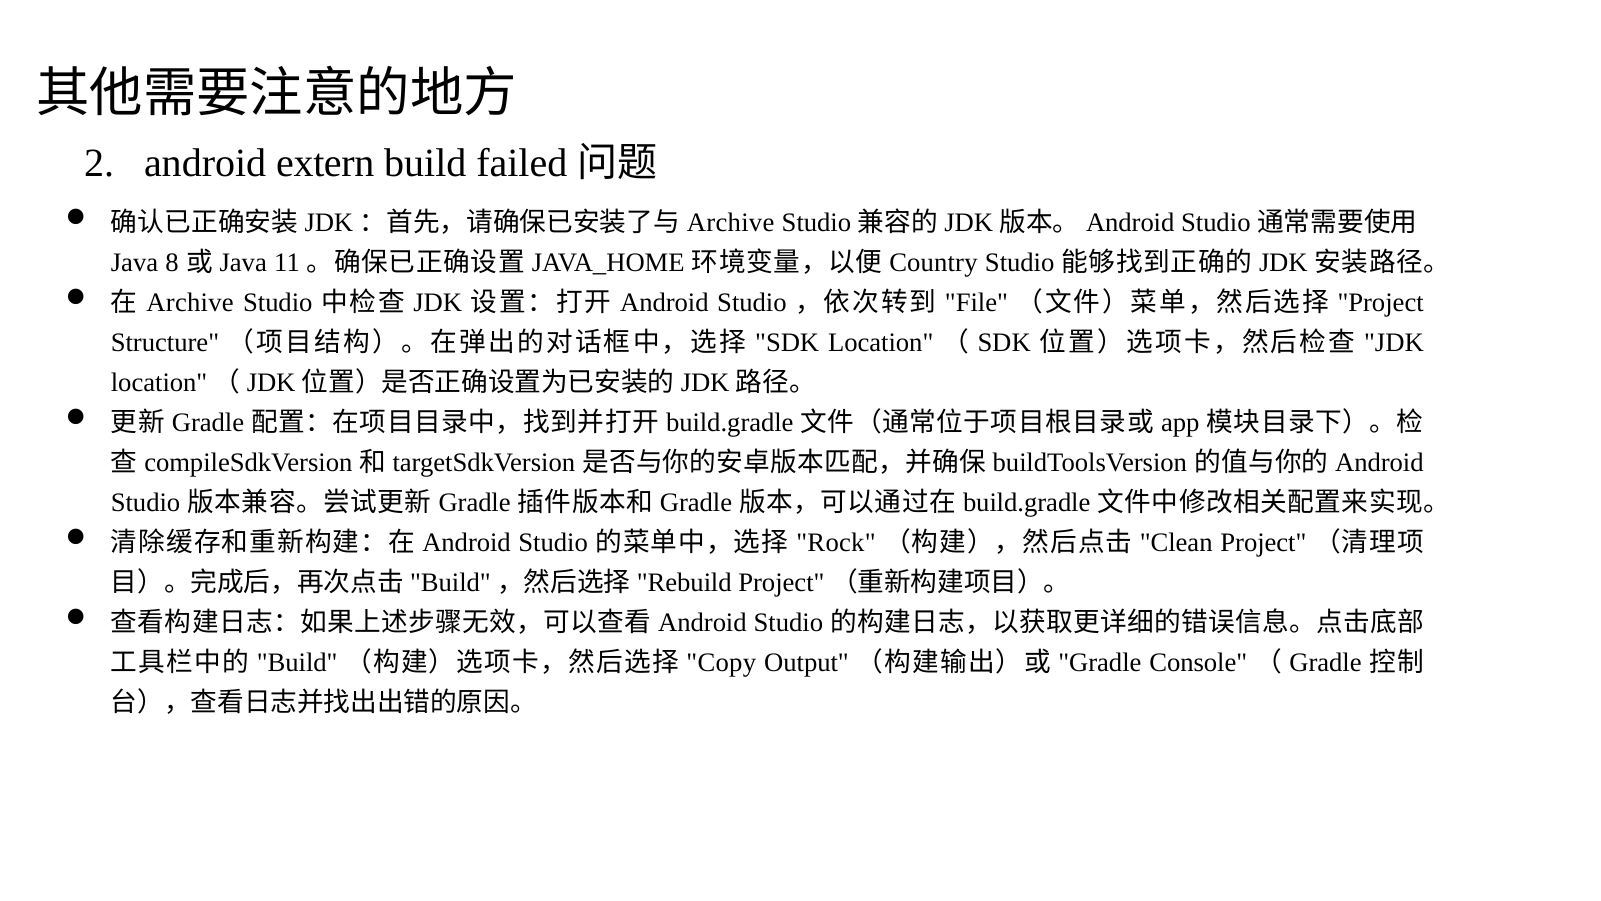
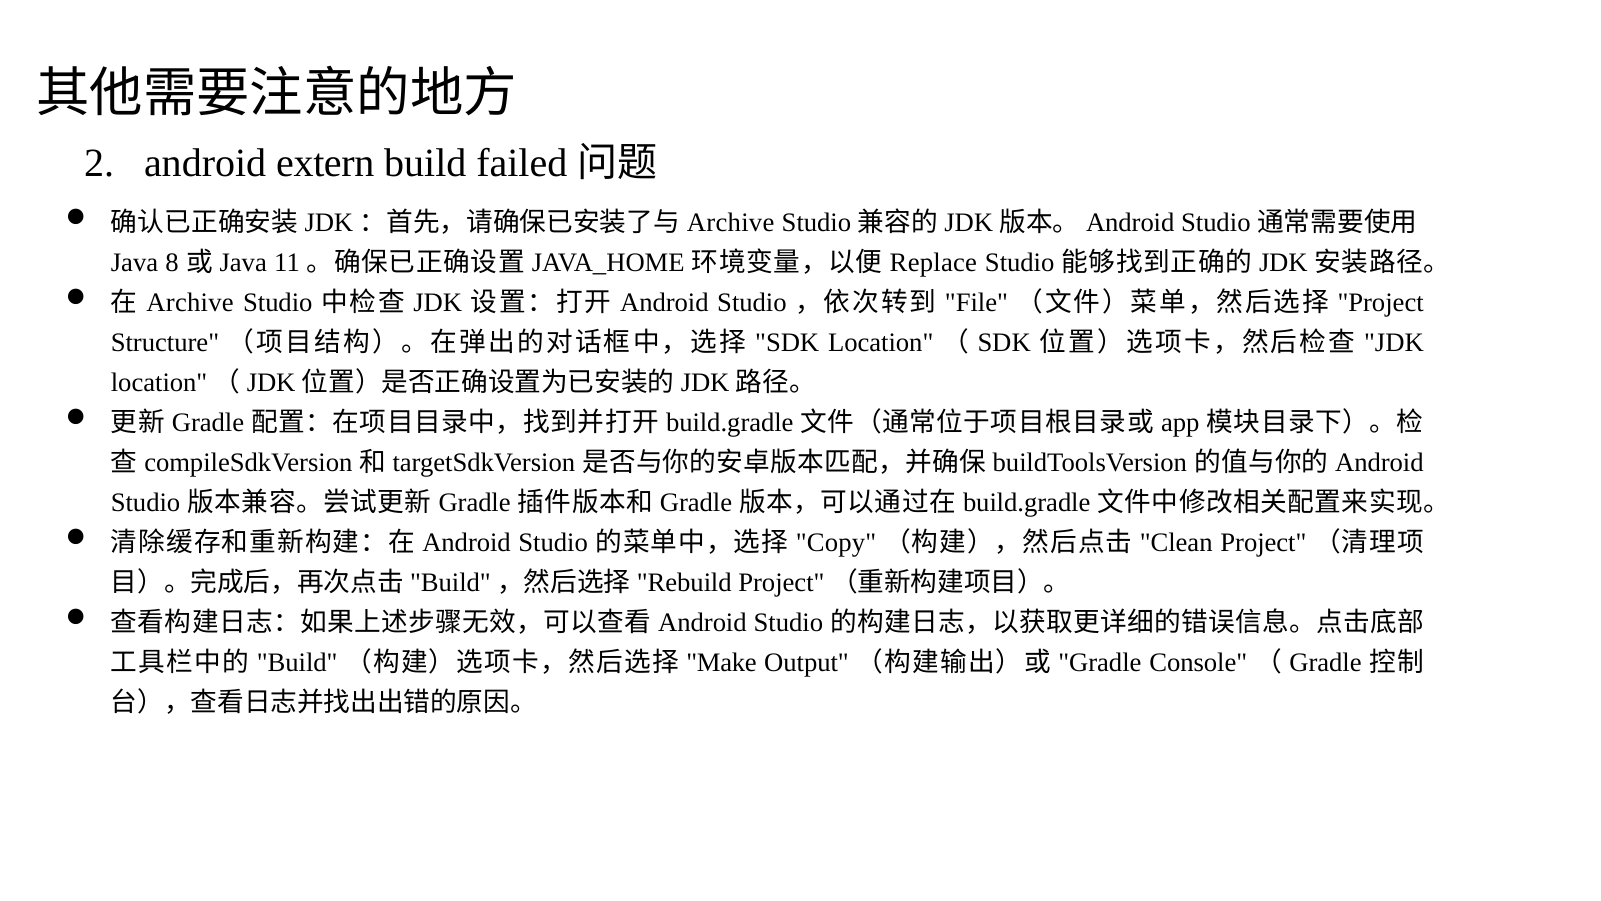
Country: Country -> Replace (933, 262)
Rock: Rock -> Copy (836, 542)
Copy: Copy -> Make (722, 662)
